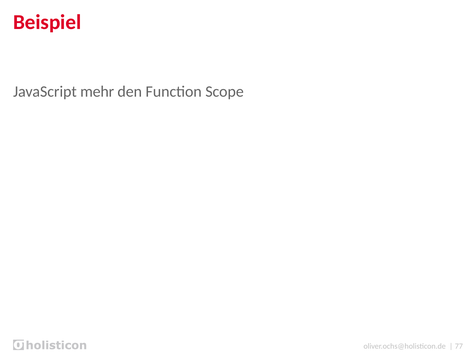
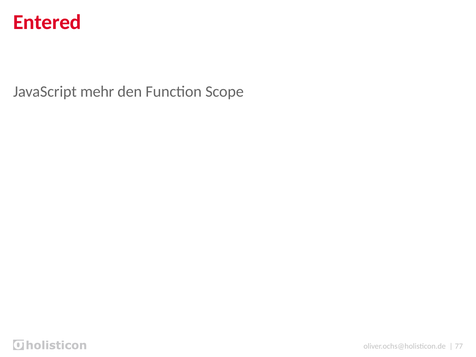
Beispiel: Beispiel -> Entered (47, 22)
